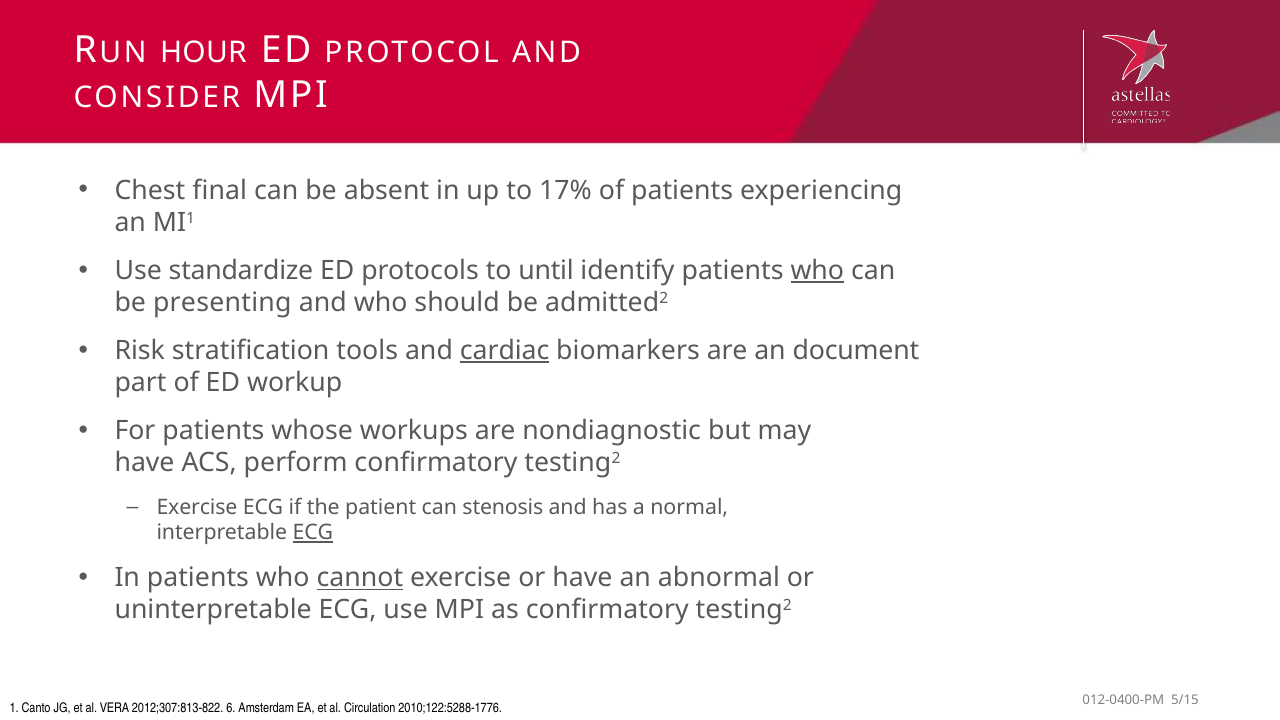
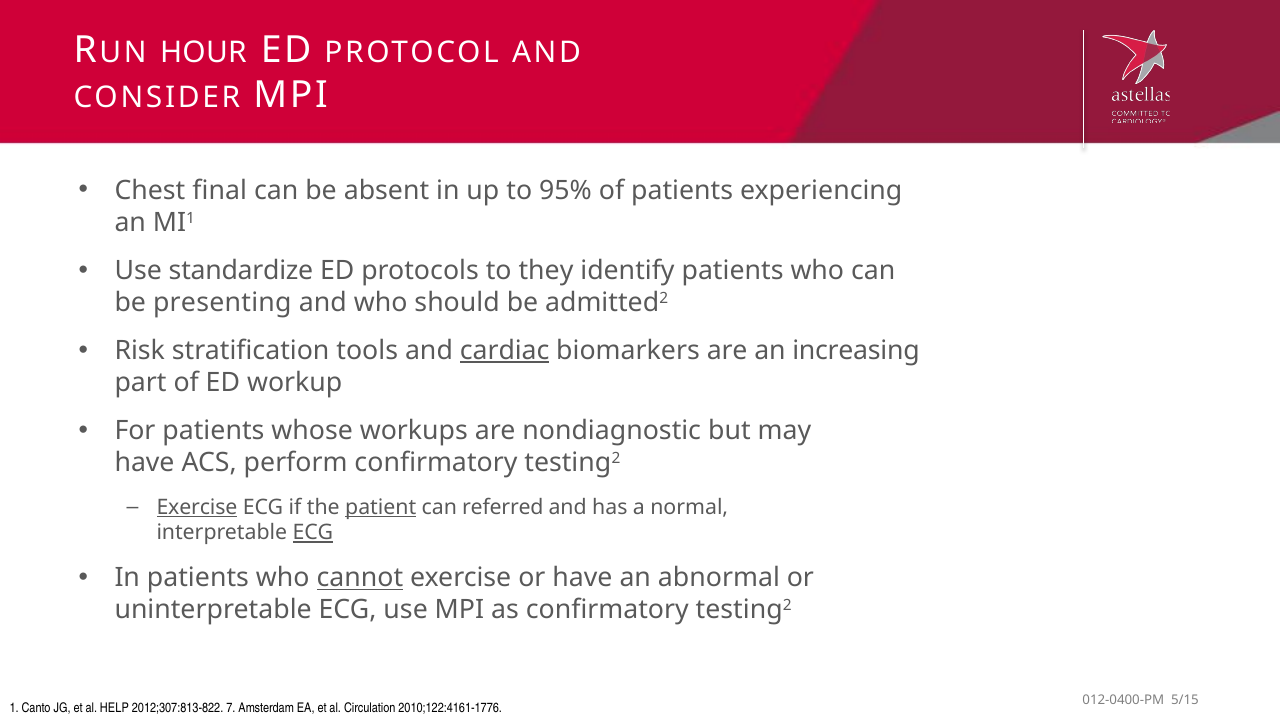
17%: 17% -> 95% (565, 191)
until: until -> they (546, 271)
who underline: present -> none (817, 271)
document: document -> increasing (856, 351)
Exercise underline: none -> present (197, 507)
patient underline: none -> present (381, 507)
stenosis: stenosis -> referred (503, 507)
VERA: VERA -> HELP (114, 708)
6: 6 -> 7 (231, 708)
2010;122:5288-1776: 2010;122:5288-1776 -> 2010;122:4161-1776 (450, 708)
